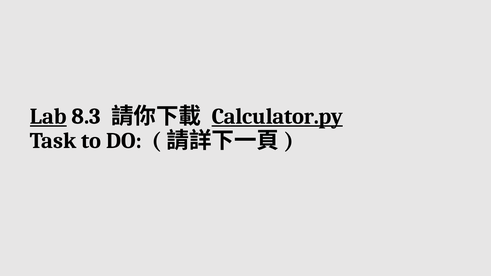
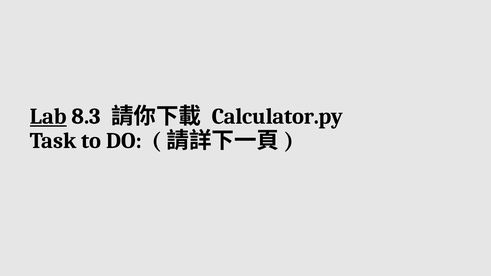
Calculator.py underline: present -> none (277, 116)
